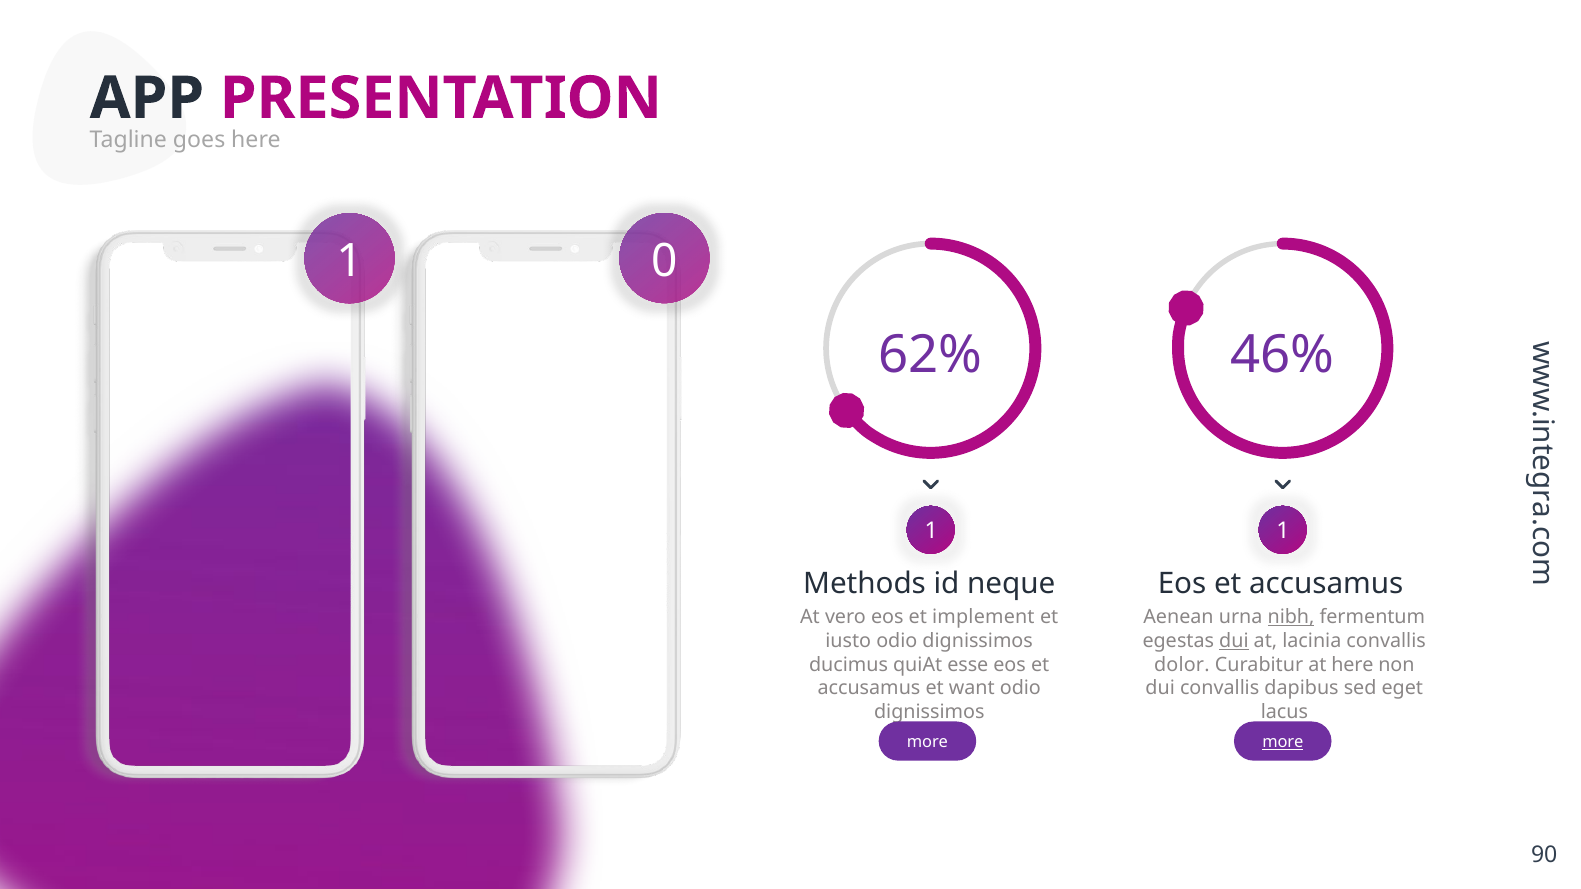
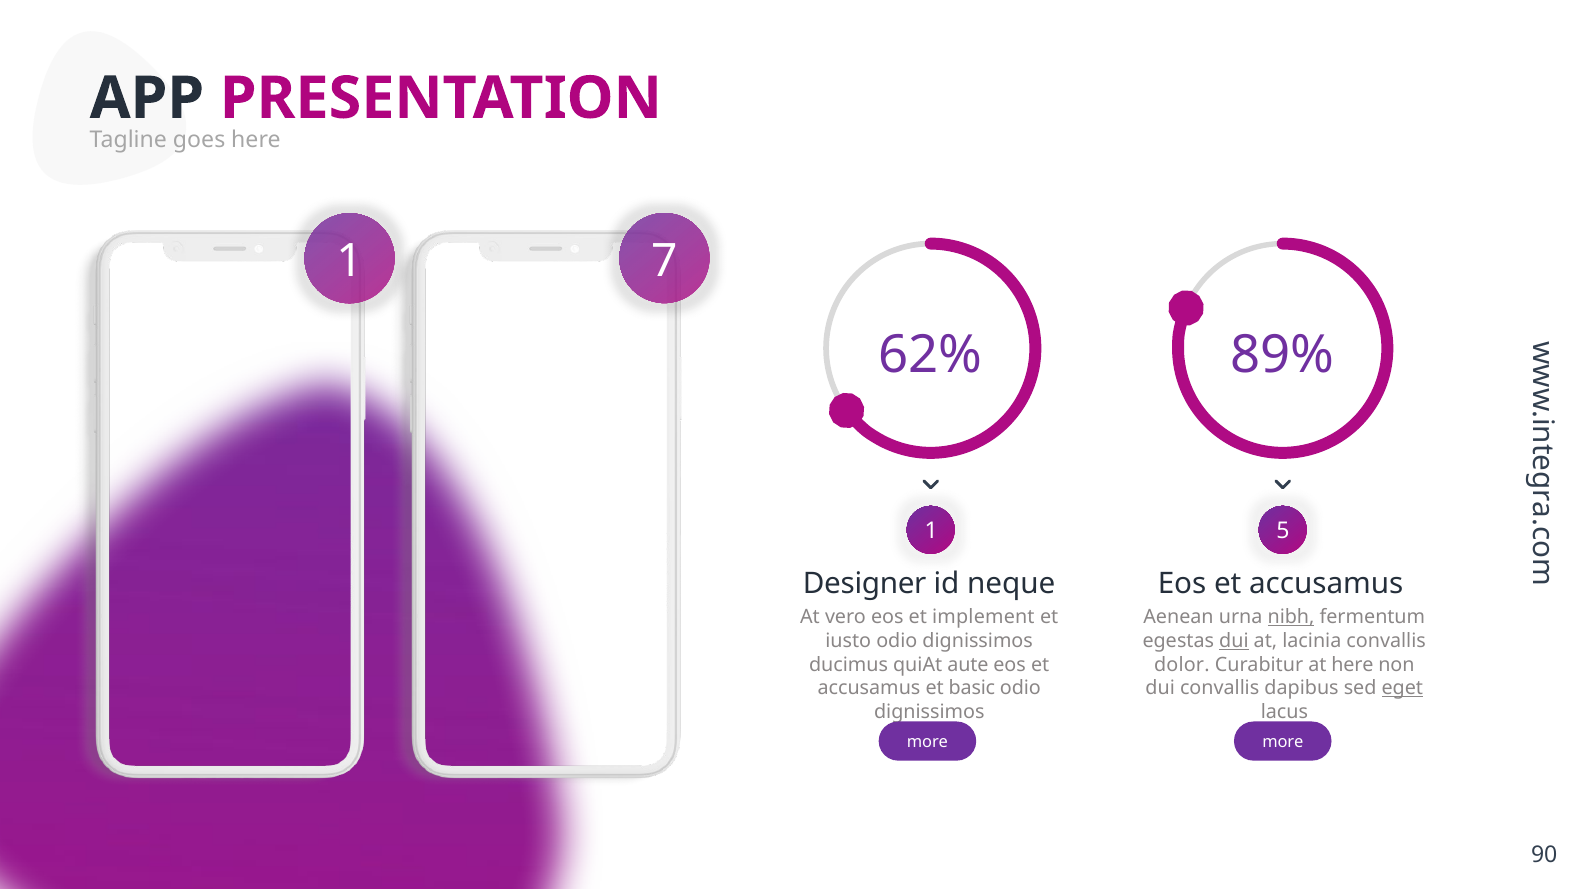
0: 0 -> 7 (664, 261)
46%: 46% -> 89% (1283, 356)
1 1: 1 -> 5 (1283, 531)
Methods: Methods -> Designer (865, 584)
esse: esse -> aute (968, 665)
want: want -> basic (972, 688)
eget underline: none -> present (1402, 688)
more underline: present -> none (1283, 742)
